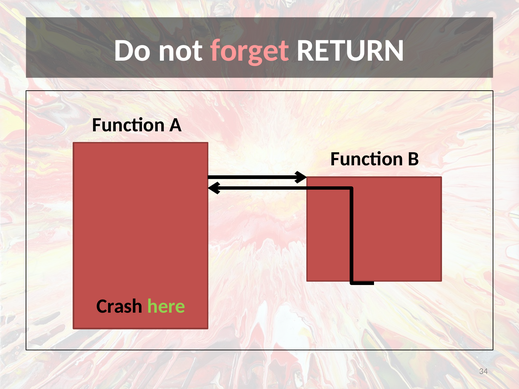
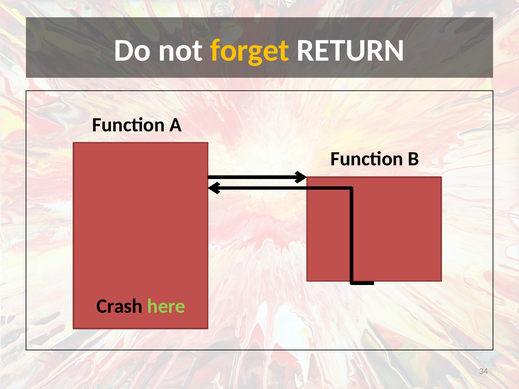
forget colour: pink -> yellow (250, 50)
